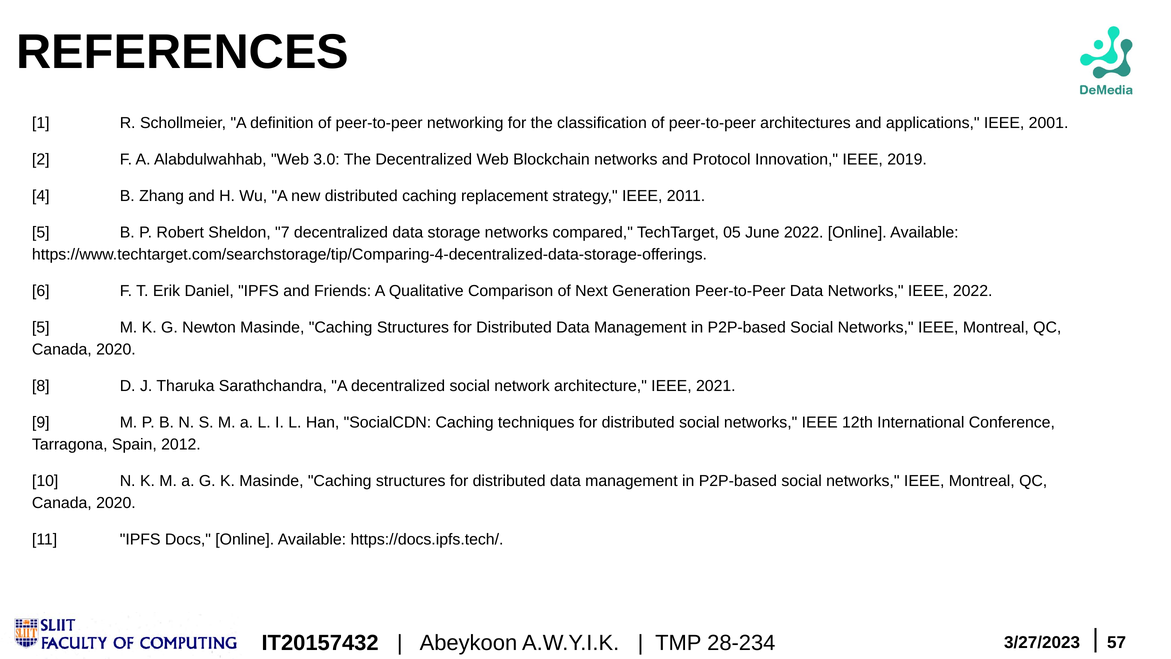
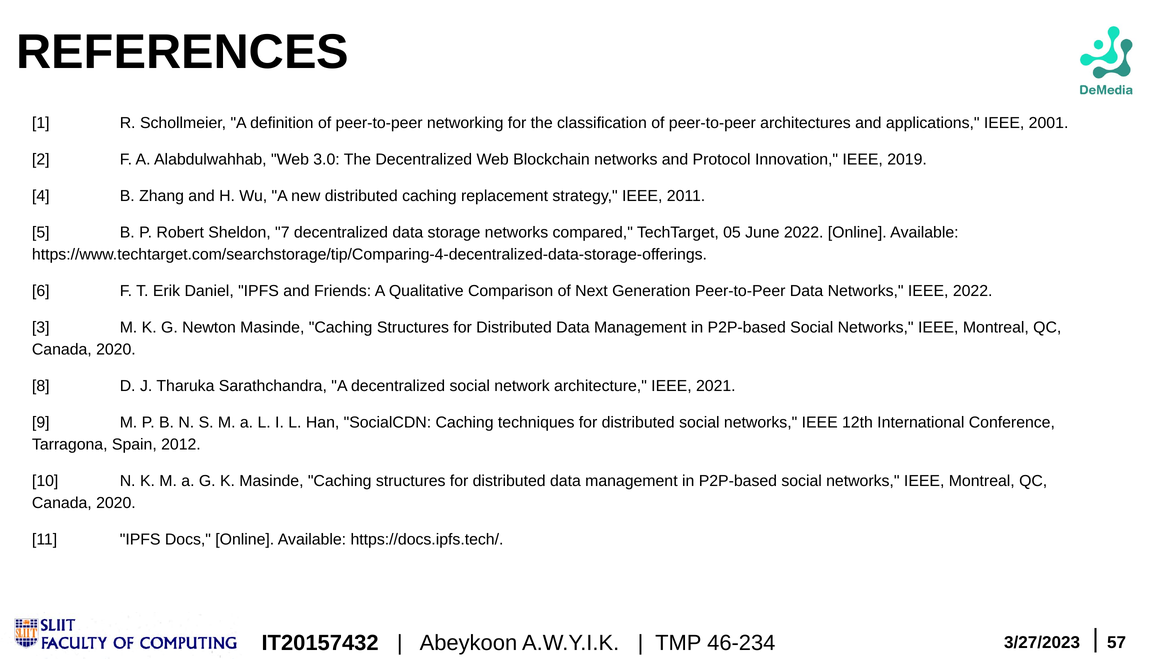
5: 5 -> 3 (41, 327)
28-234: 28-234 -> 46-234 (741, 643)
